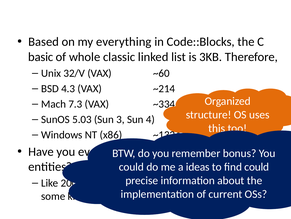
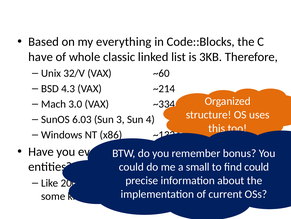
basic: basic -> have (41, 57)
7.3: 7.3 -> 3.0 (75, 104)
5.03: 5.03 -> 6.03 (82, 119)
ideas: ideas -> small (198, 166)
